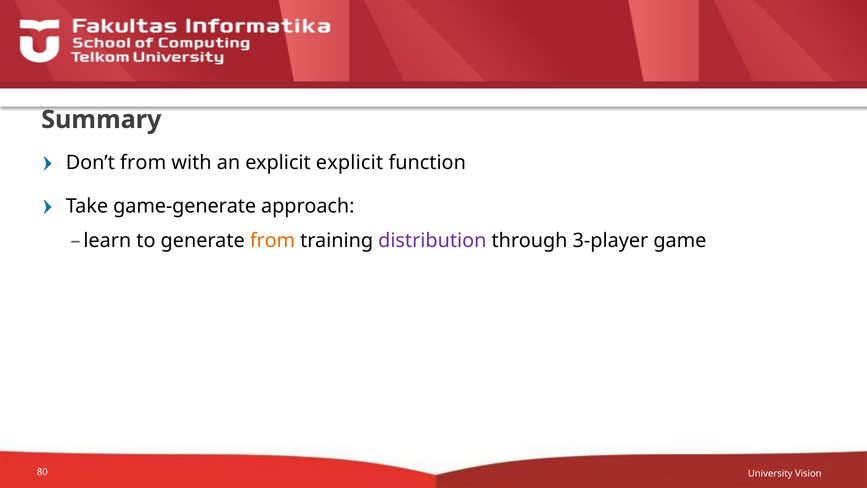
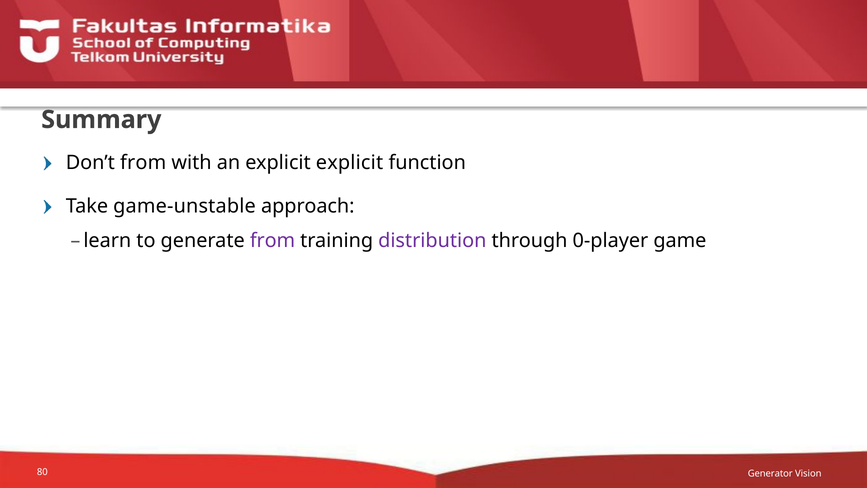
game-generate: game-generate -> game-unstable (185, 206)
from colour: orange -> purple (273, 241)
3-player: 3-player -> 0-player (610, 241)
University: University -> Generator (770, 473)
